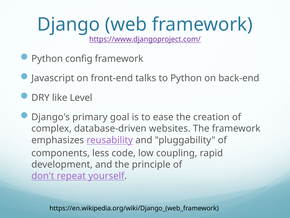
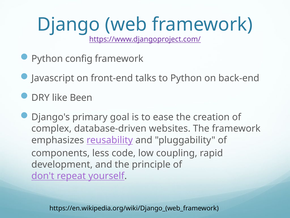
Level: Level -> Been (81, 97)
